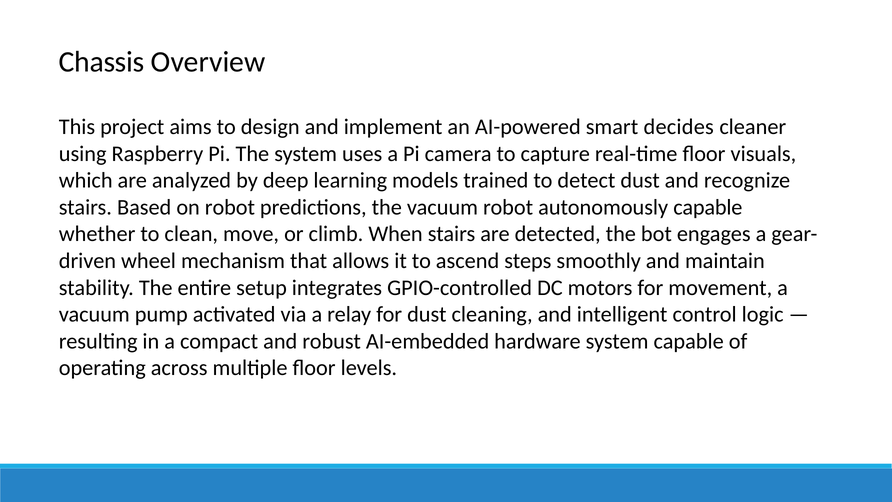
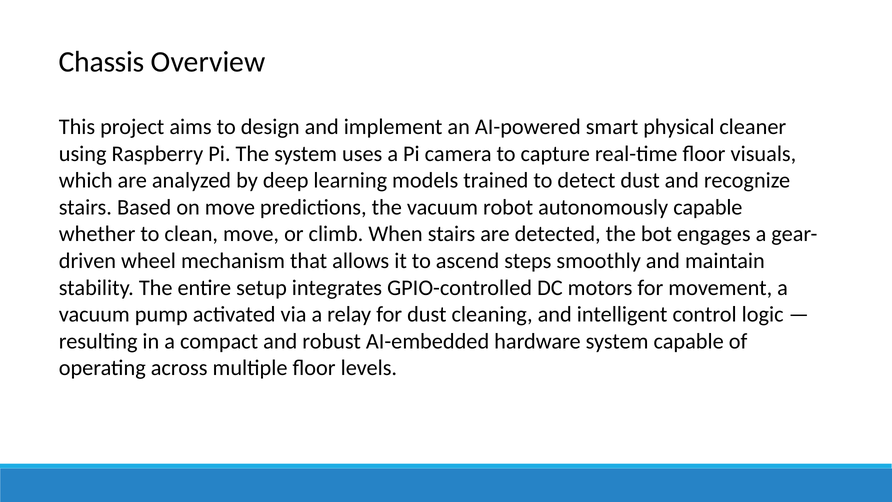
decides: decides -> physical (679, 127)
on robot: robot -> move (230, 207)
